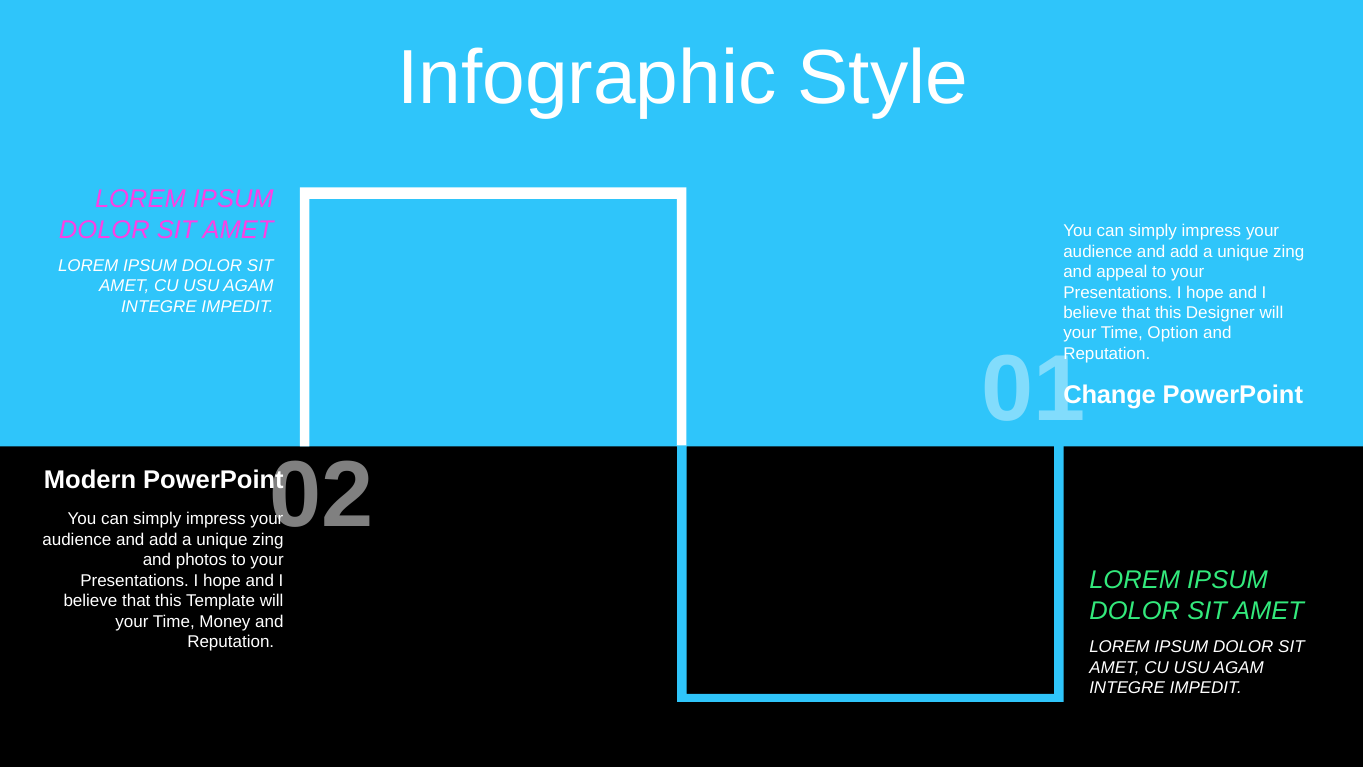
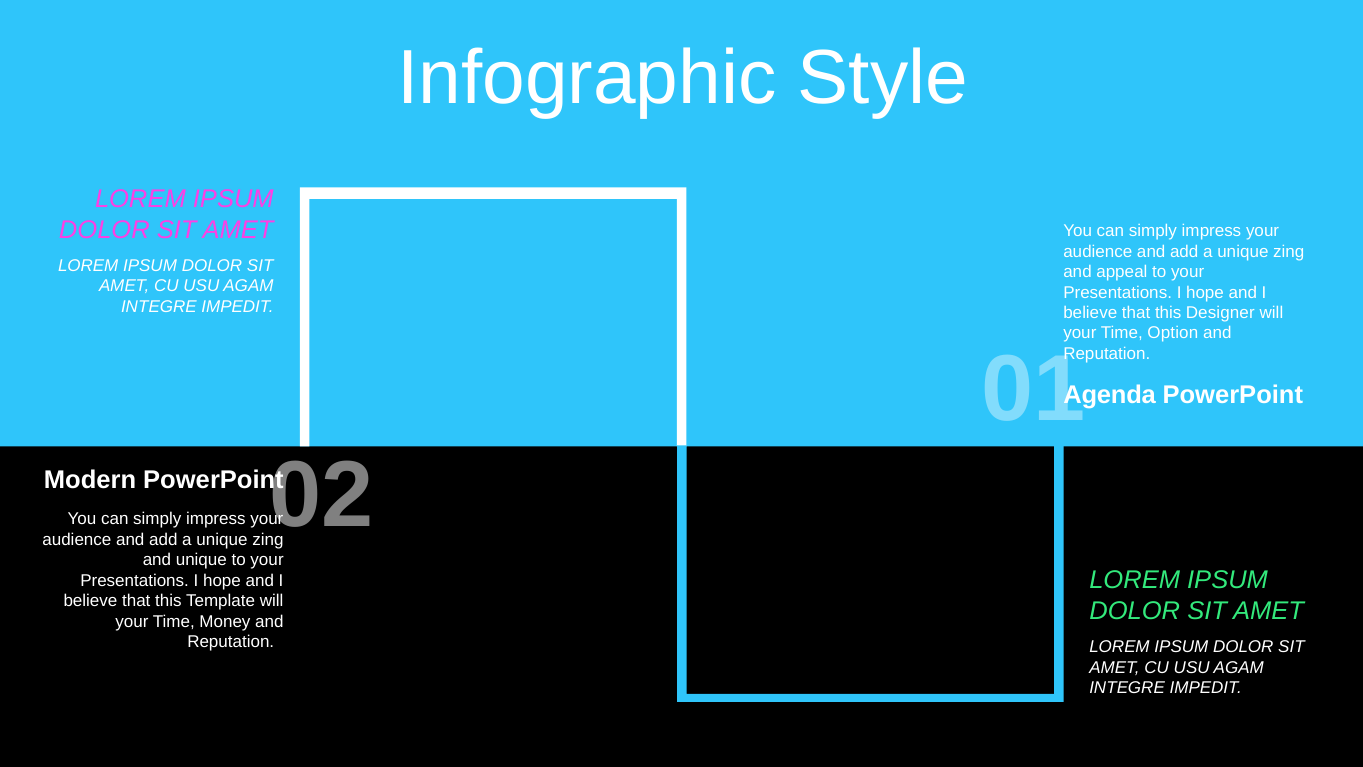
Change: Change -> Agenda (1110, 395)
and photos: photos -> unique (201, 560)
